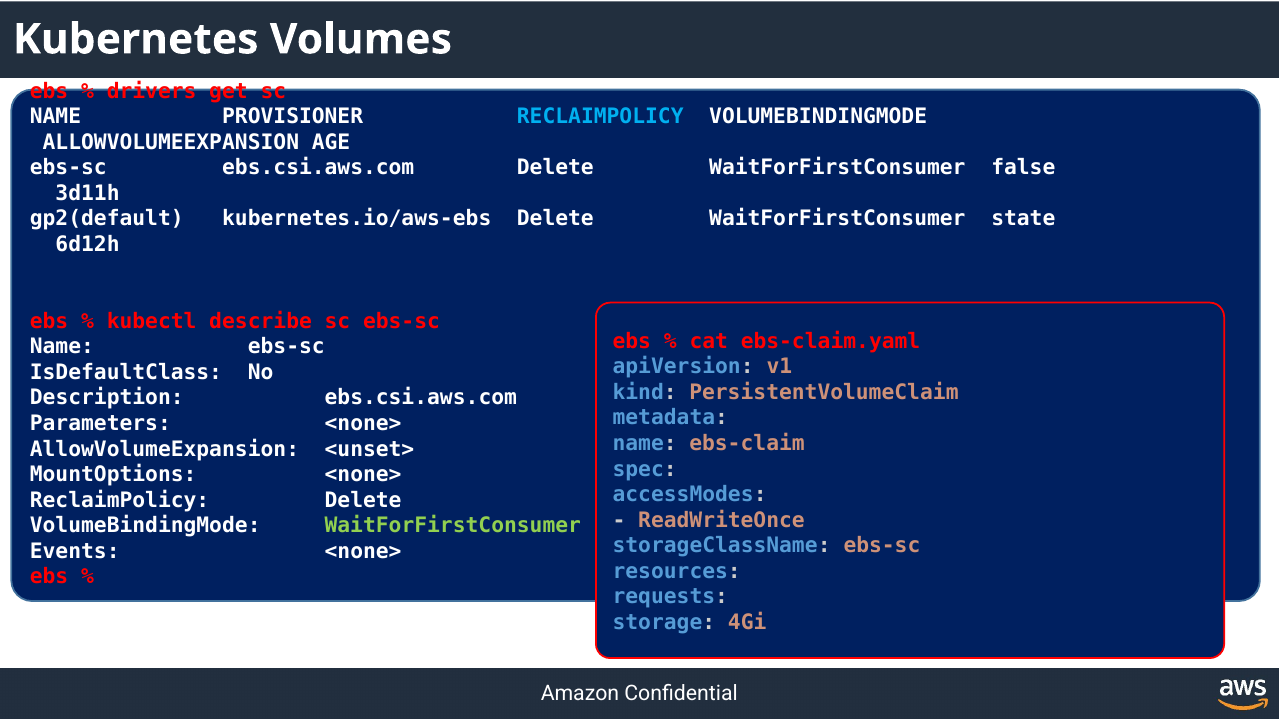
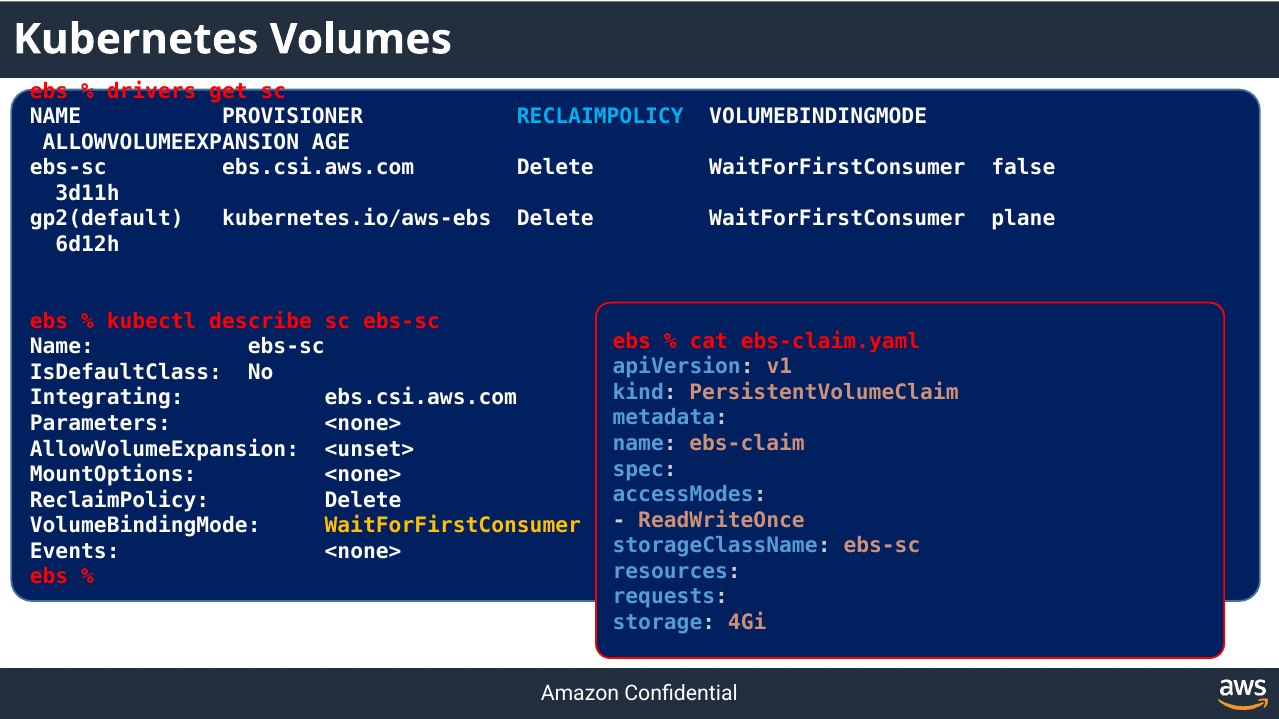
state: state -> plane (1023, 219)
Description: Description -> Integrating (107, 398)
WaitForFirstConsumer colour: light green -> yellow (453, 526)
